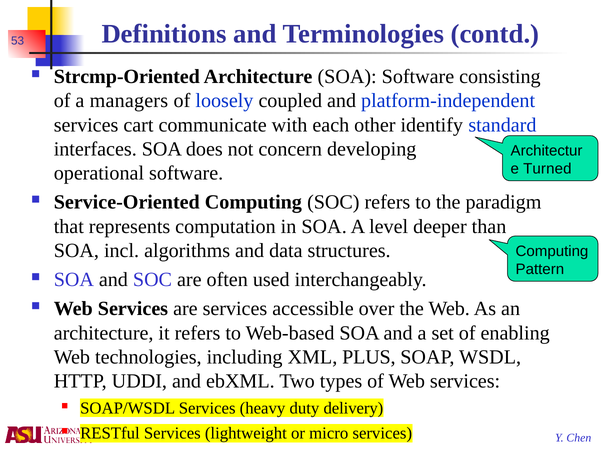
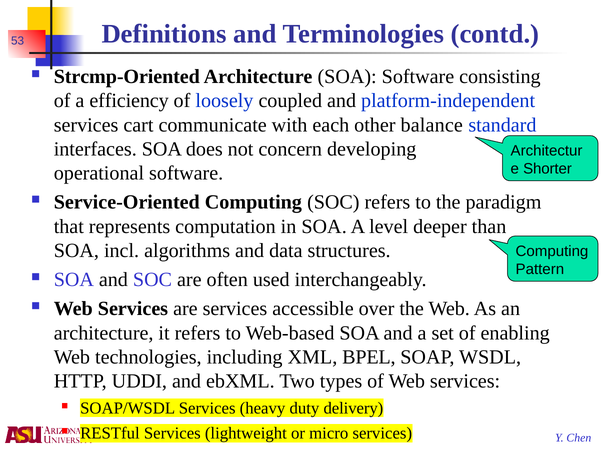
managers: managers -> efficiency (129, 101)
identify: identify -> balance (432, 125)
Turned: Turned -> Shorter (547, 169)
PLUS: PLUS -> BPEL (369, 357)
